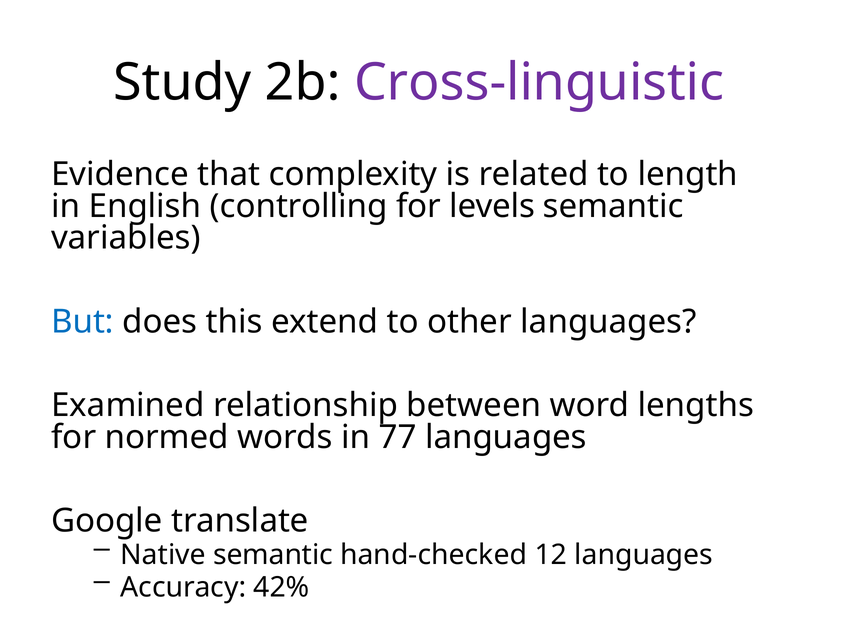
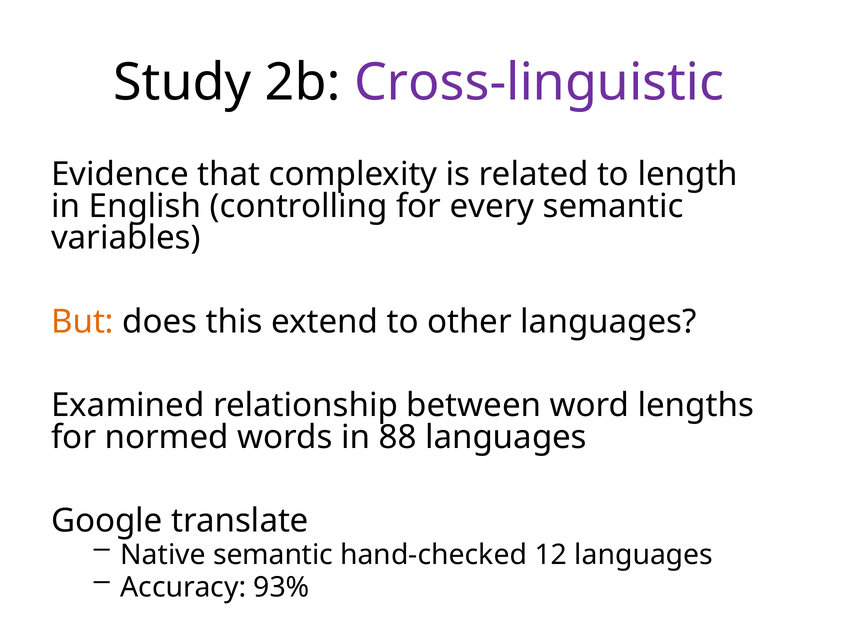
levels: levels -> every (492, 206)
But colour: blue -> orange (82, 322)
77: 77 -> 88 (398, 437)
42%: 42% -> 93% (282, 588)
